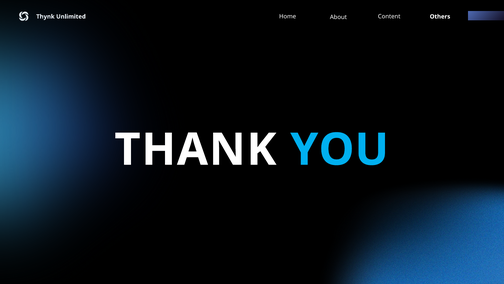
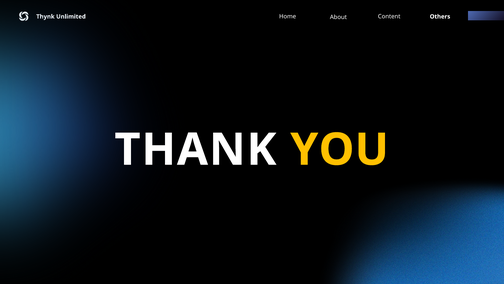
YOU colour: light blue -> yellow (339, 150)
